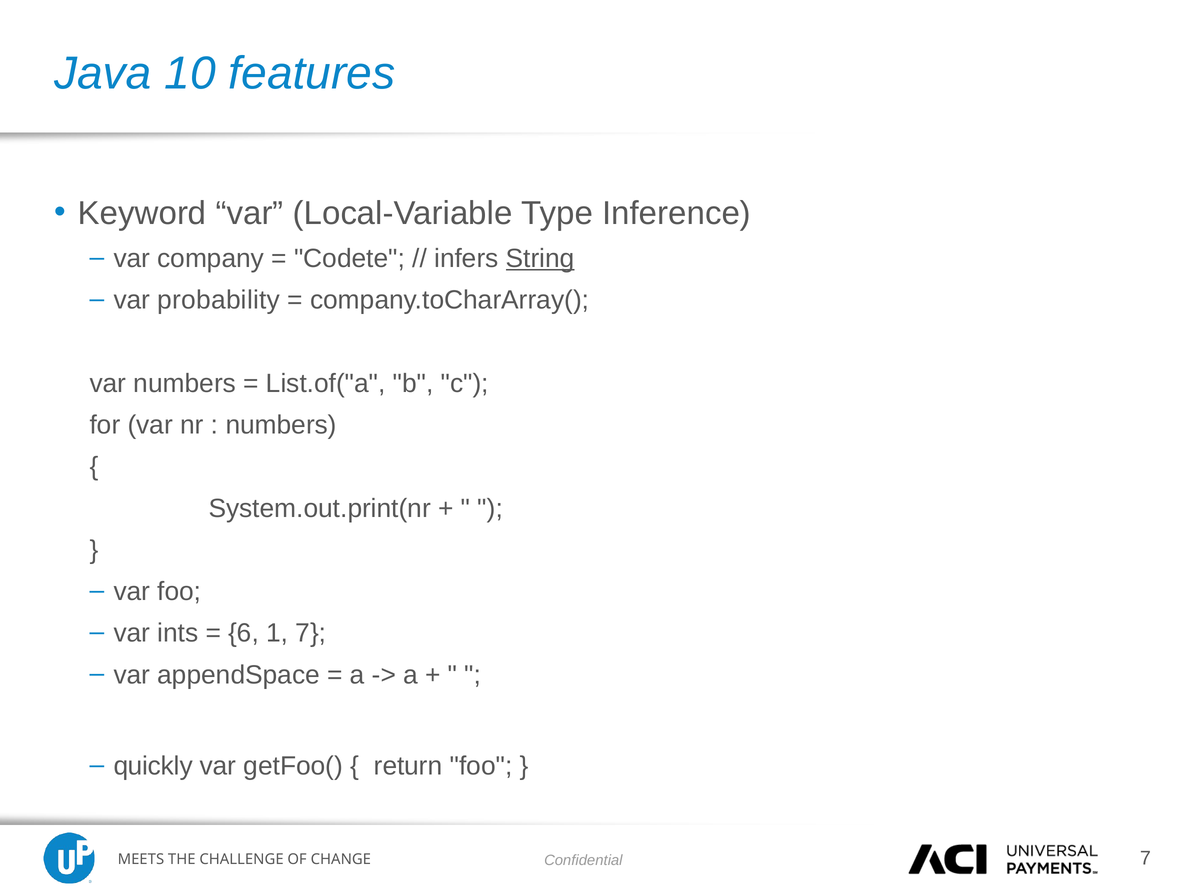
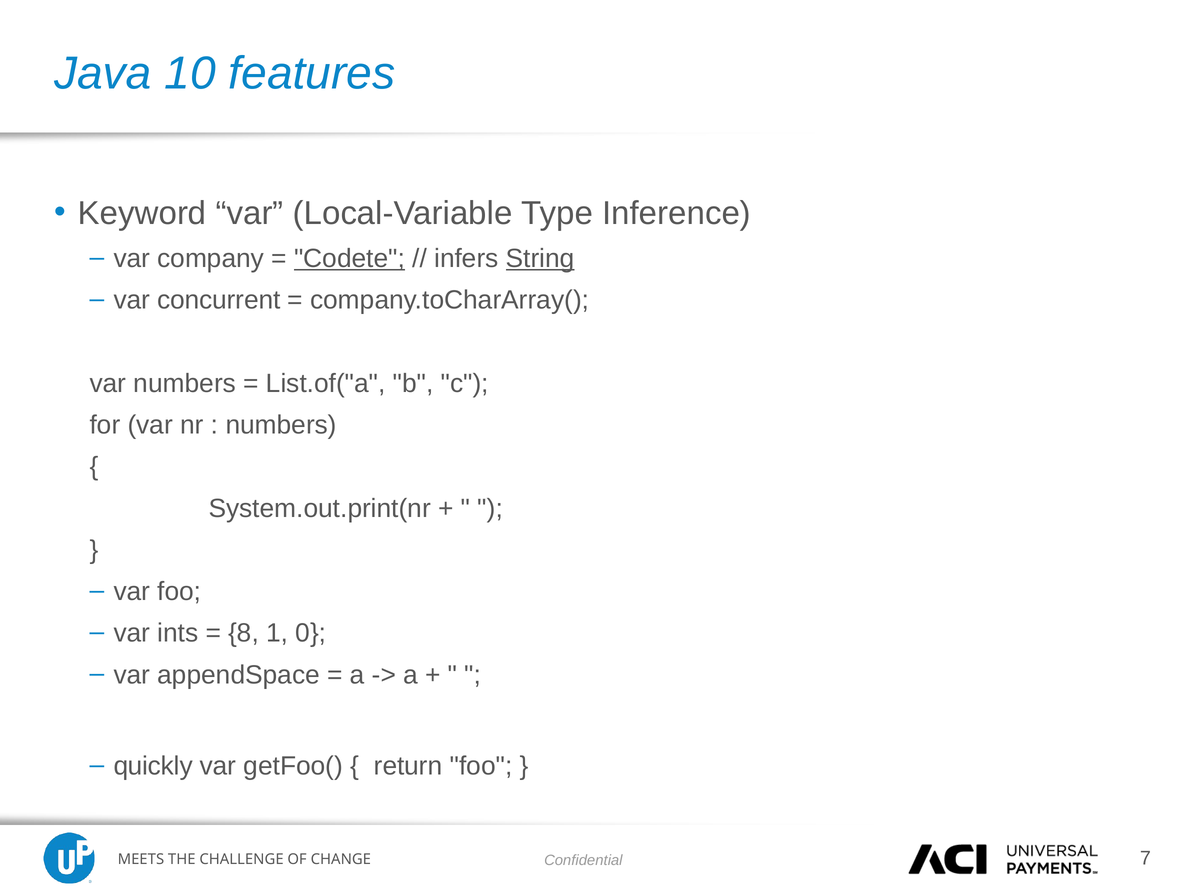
Codete underline: none -> present (350, 258)
probability: probability -> concurrent (219, 300)
6: 6 -> 8 (244, 633)
1 7: 7 -> 0 (311, 633)
